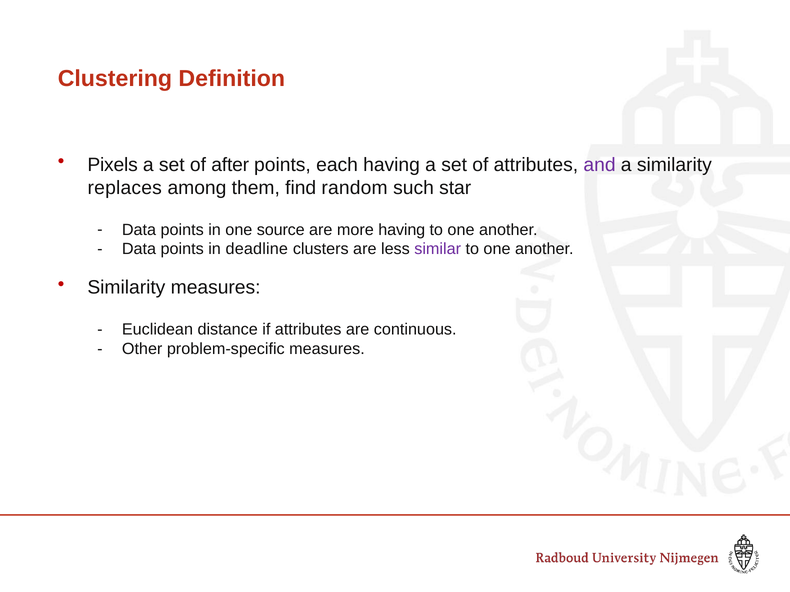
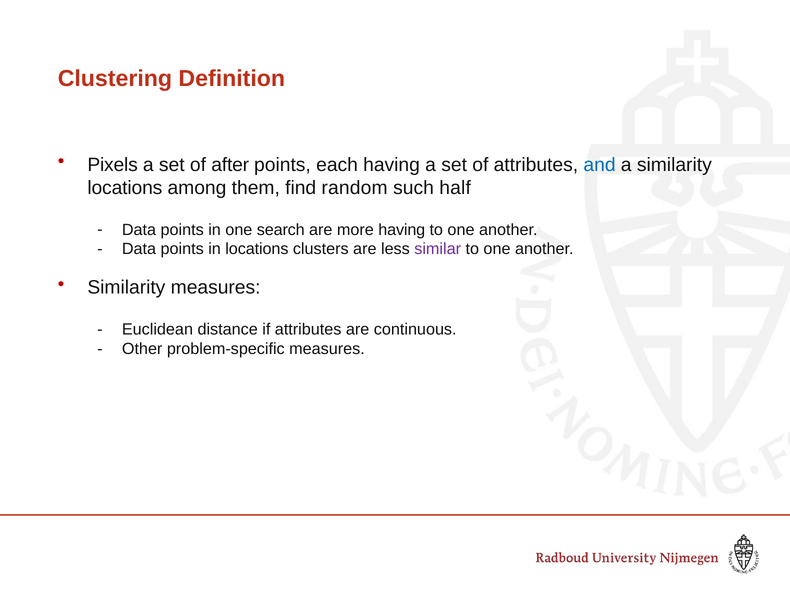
and colour: purple -> blue (600, 165)
replaces: replaces -> locations (125, 188)
star: star -> half (455, 188)
source: source -> search (281, 230)
in deadline: deadline -> locations (257, 249)
